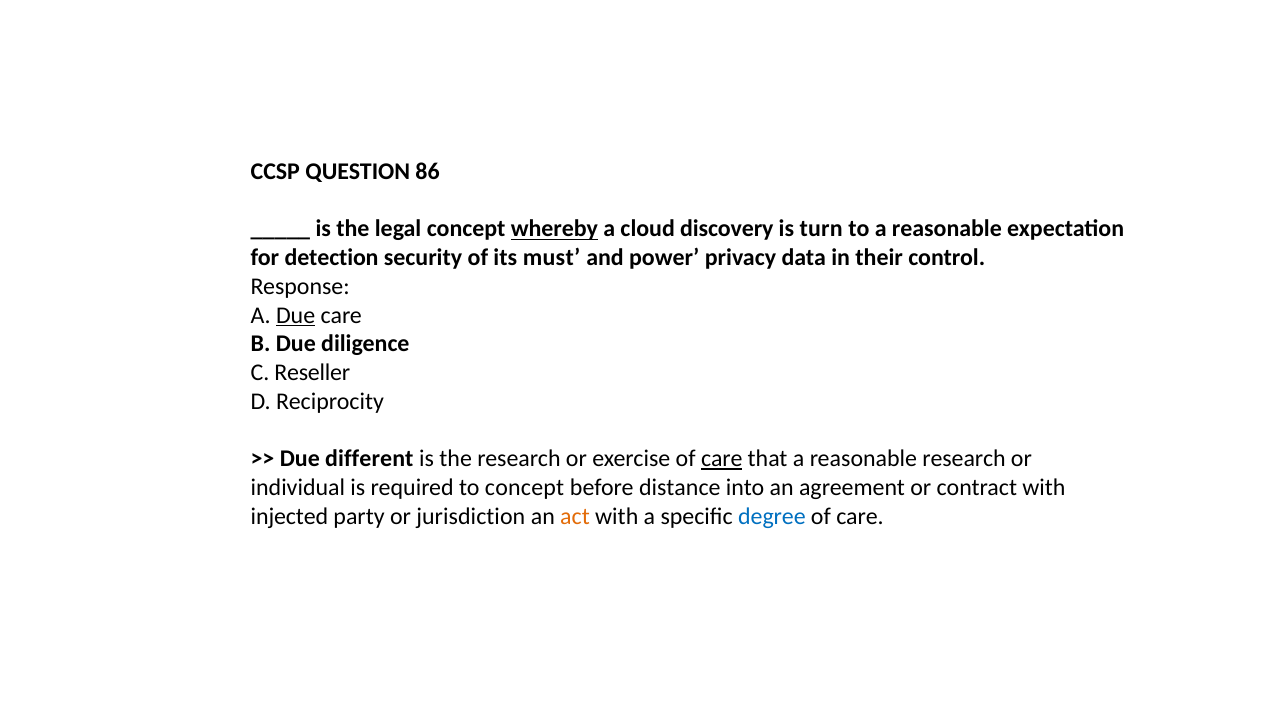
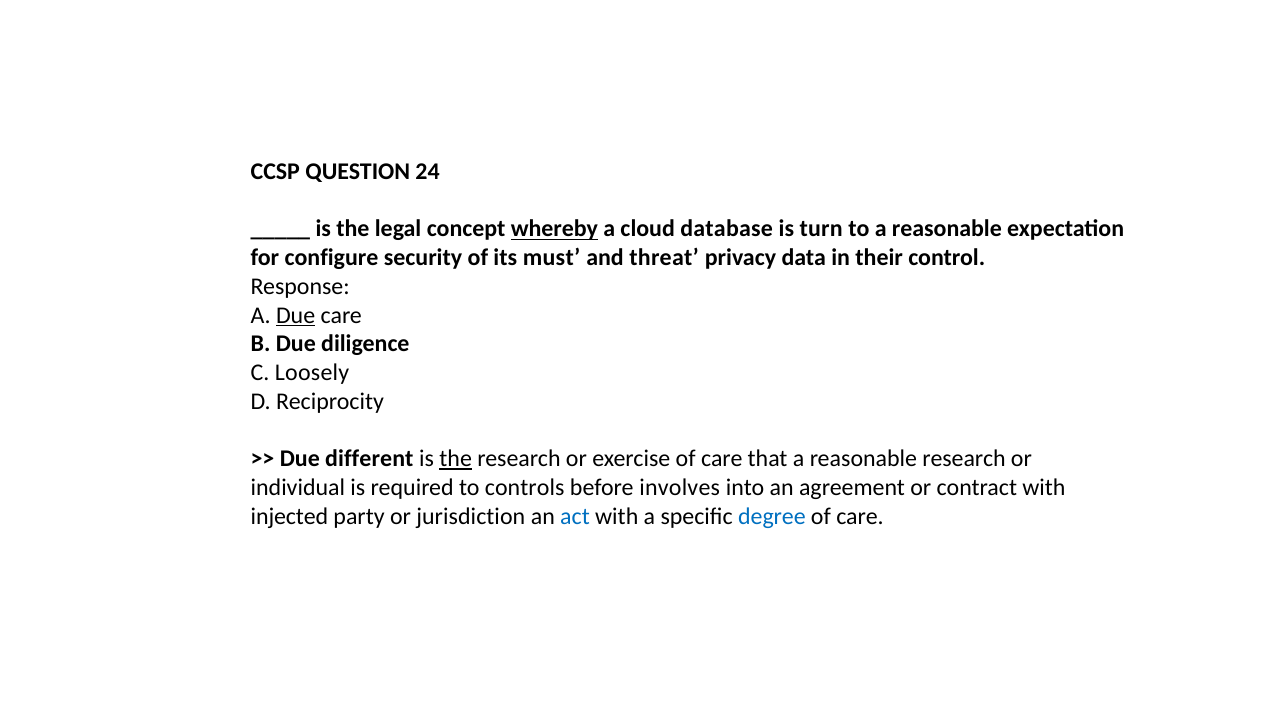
86: 86 -> 24 (428, 172)
discovery: discovery -> database (727, 229)
detection: detection -> configure (332, 258)
power: power -> threat (664, 258)
Reseller: Reseller -> Loosely (312, 373)
the underline: none -> present (456, 459)
care underline: present -> none (722, 459)
to concept: concept -> controls (525, 488)
distance: distance -> involves (680, 488)
act colour: orange -> blue (575, 516)
